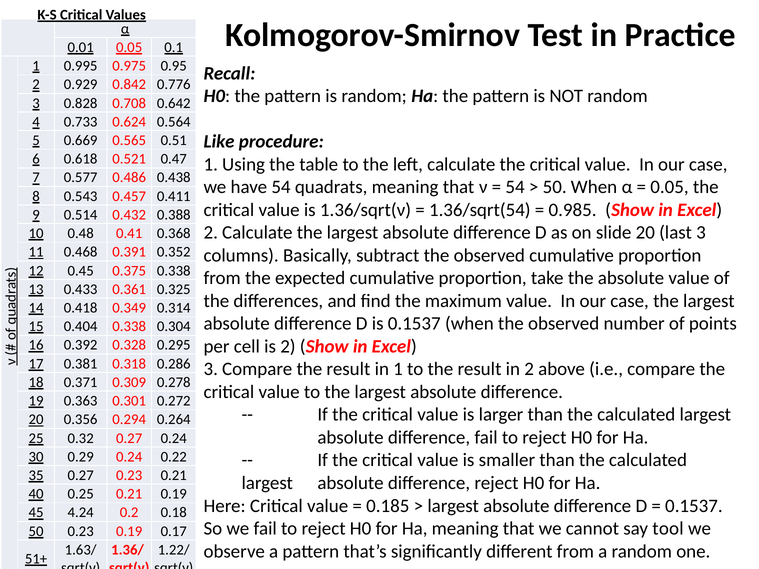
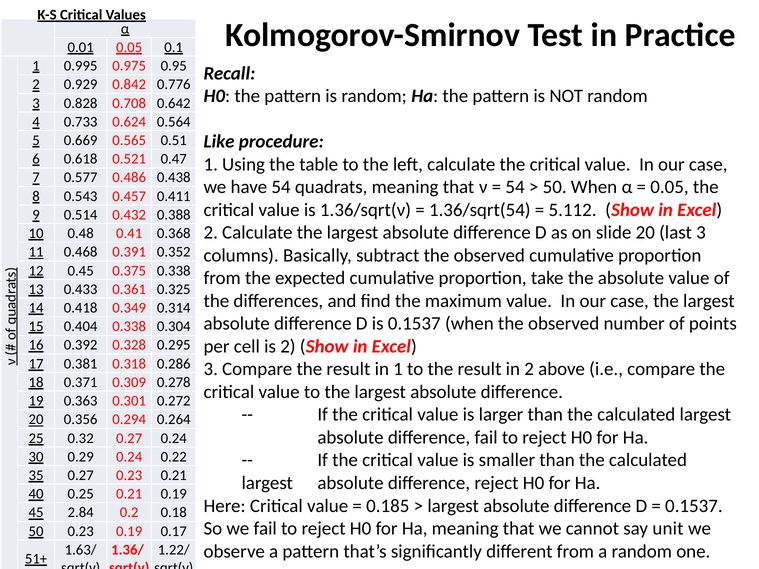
0.985: 0.985 -> 5.112 (573, 210)
4.24: 4.24 -> 2.84 (81, 513)
tool: tool -> unit (668, 529)
